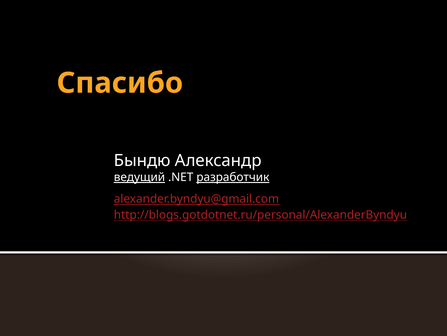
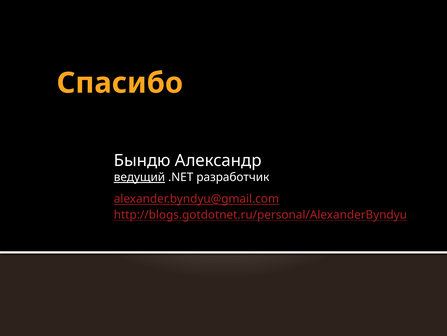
разработчик underline: present -> none (233, 177)
